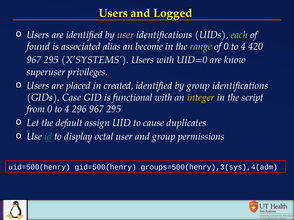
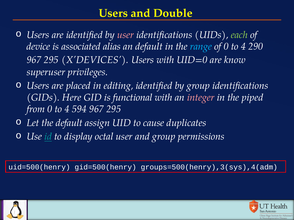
Logged: Logged -> Double (173, 13)
found: found -> device (38, 47)
an become: become -> default (149, 47)
range colour: light green -> light blue (201, 47)
420: 420 -> 290 (256, 47)
X’SYSTEMS: X’SYSTEMS -> X’DEVICES (95, 60)
created: created -> editing (119, 86)
Case: Case -> Here (72, 98)
integer colour: yellow -> pink (201, 98)
script: script -> piped (252, 98)
296: 296 -> 594 (79, 109)
